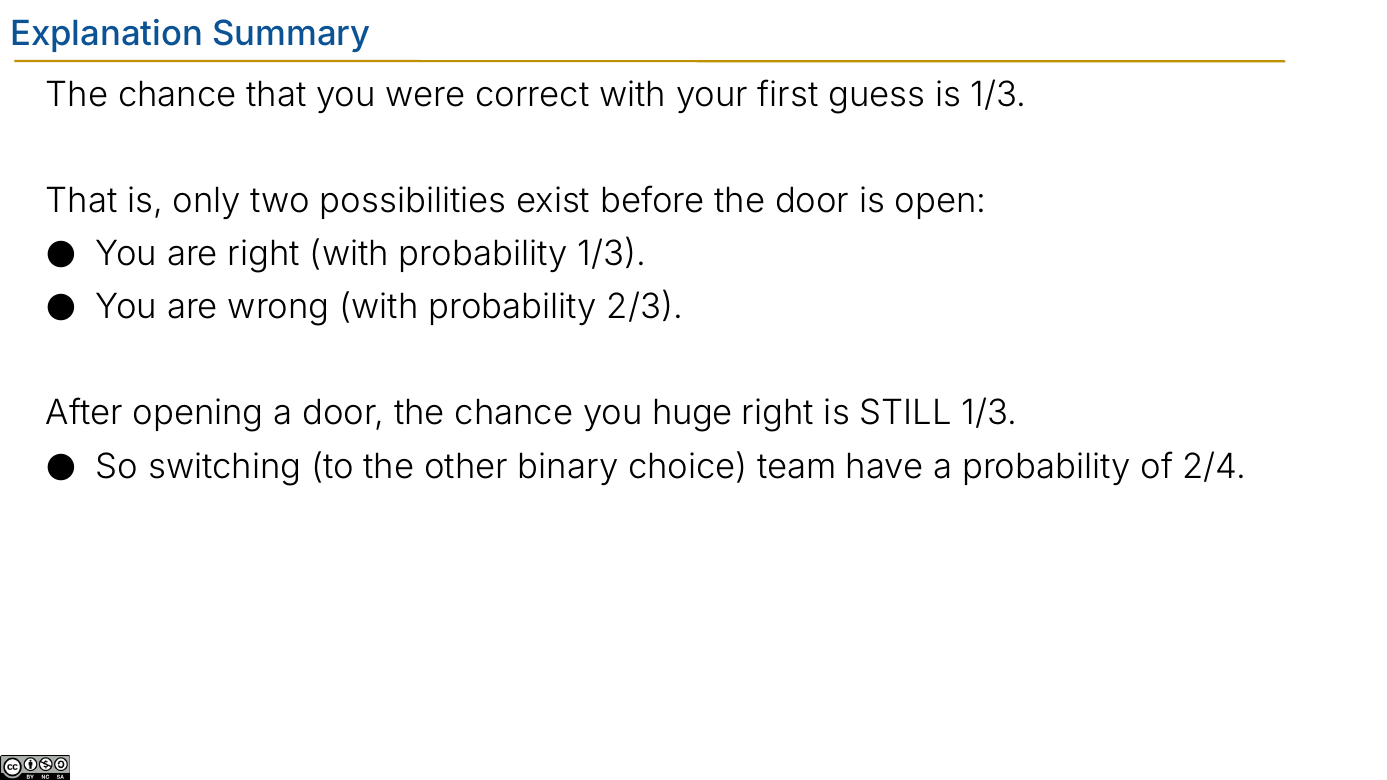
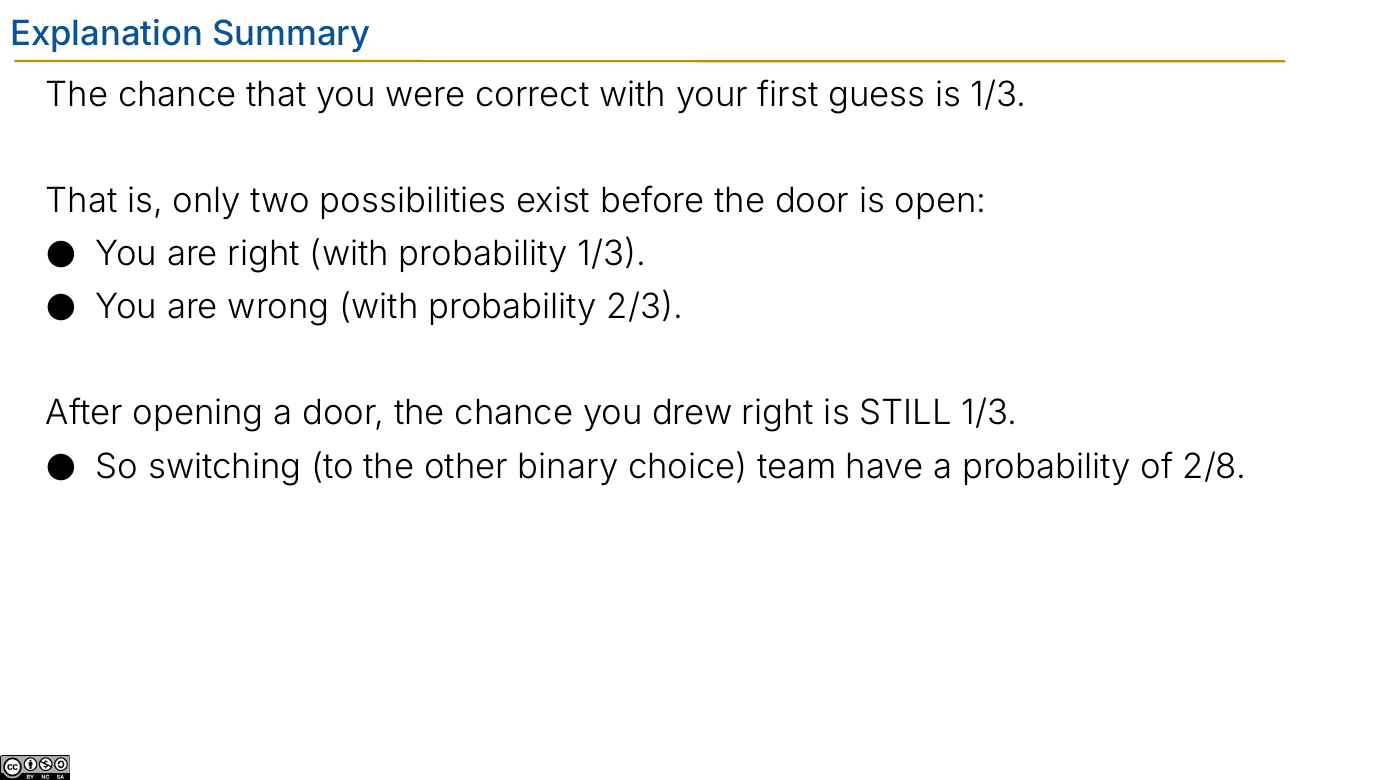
huge: huge -> drew (692, 414)
2/4: 2/4 -> 2/8 (1215, 467)
